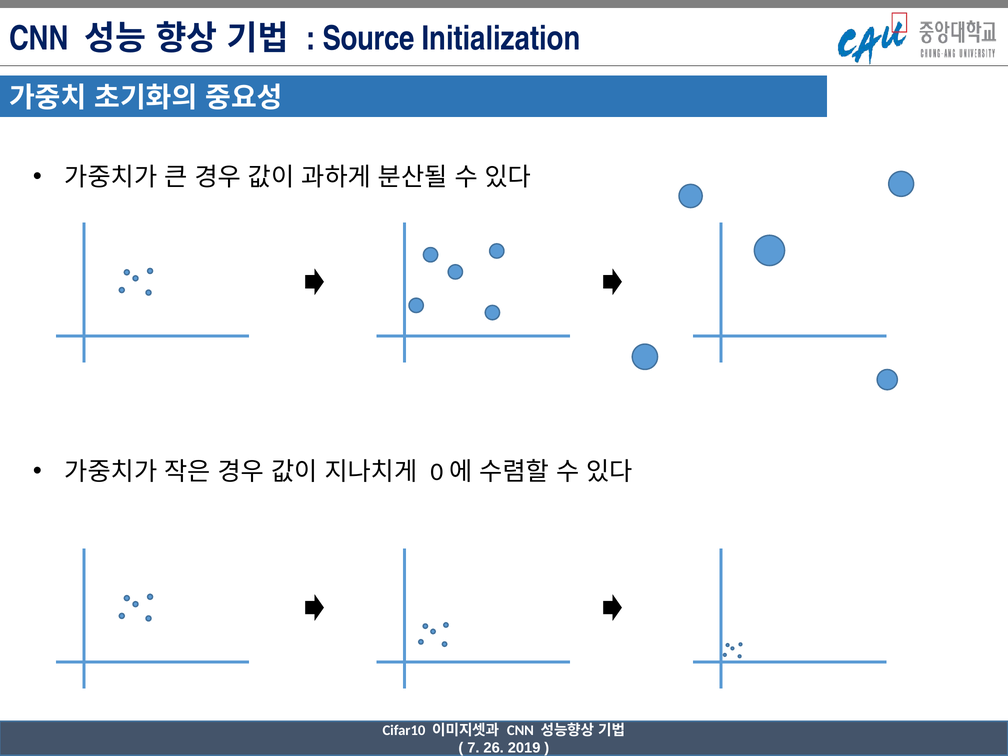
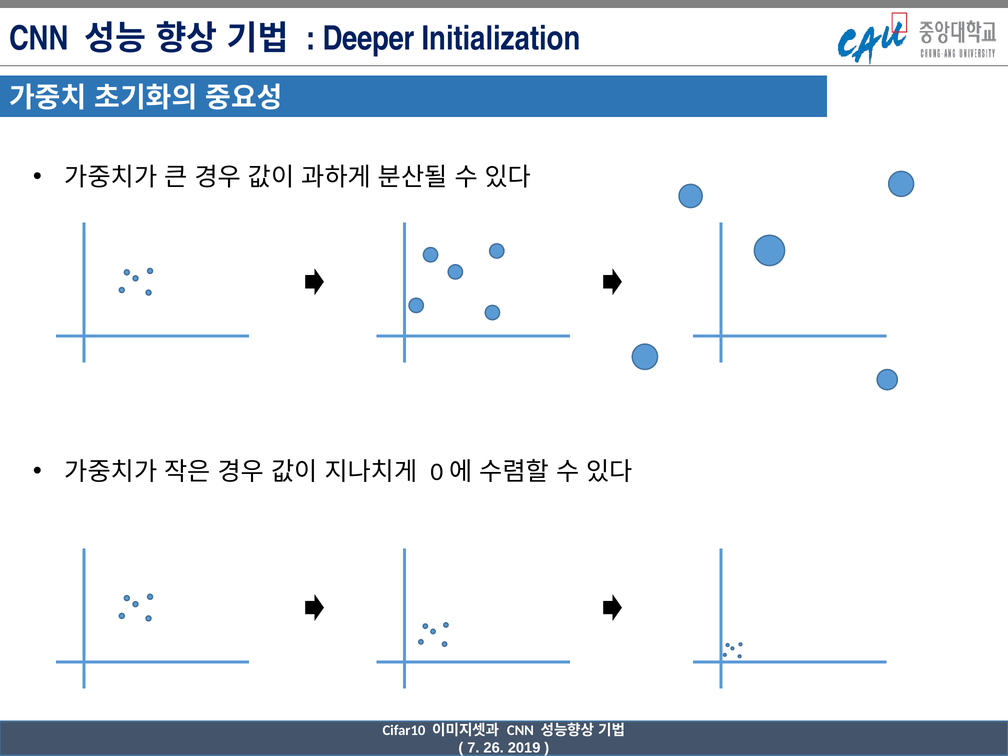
Source: Source -> Deeper (369, 38)
